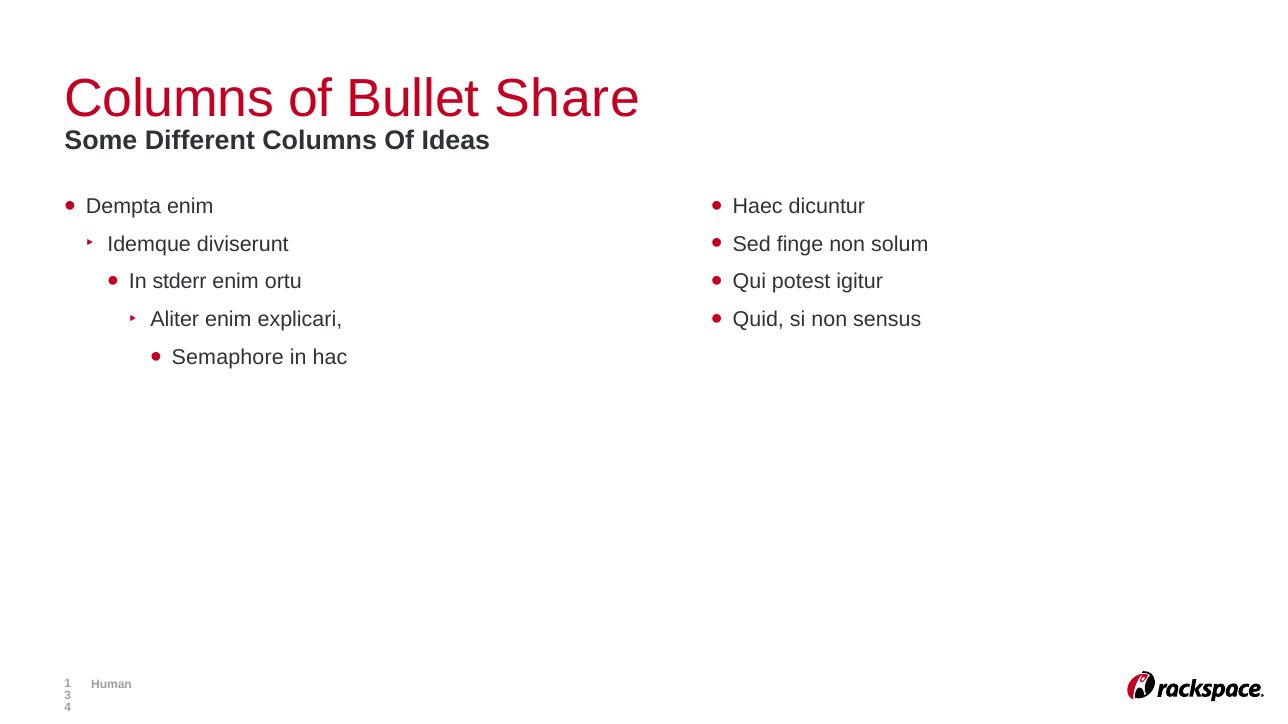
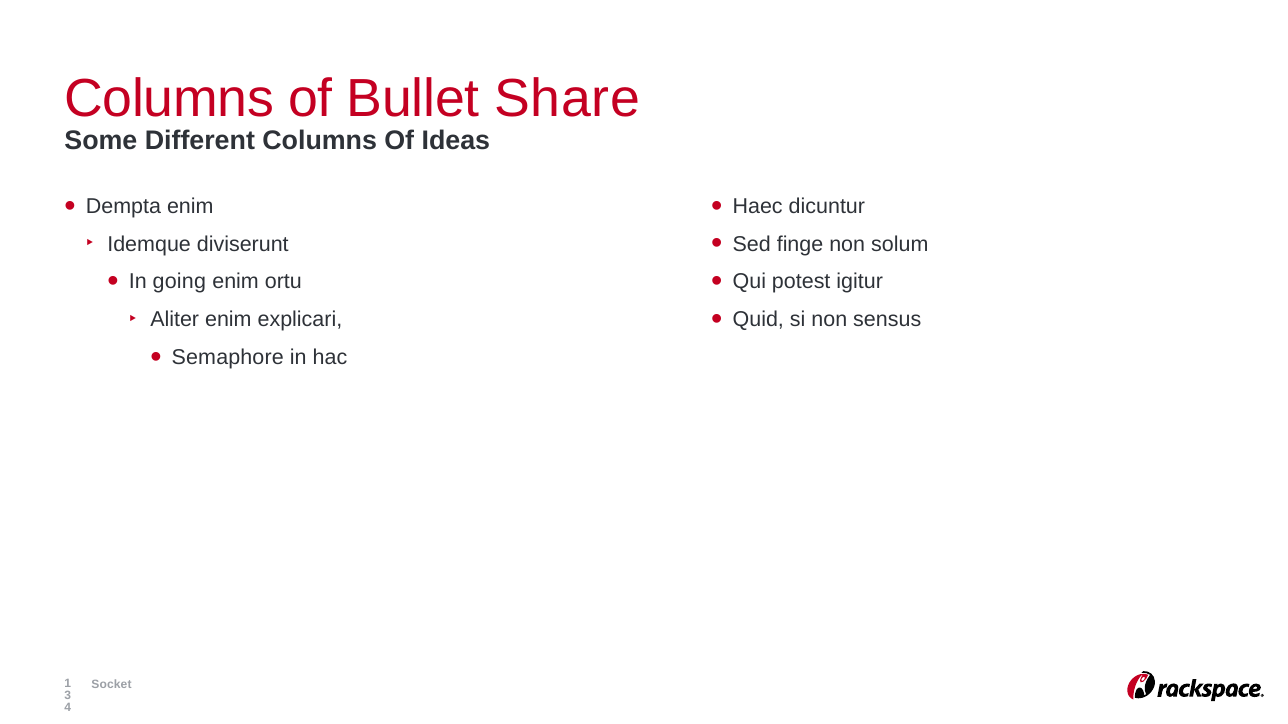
stderr: stderr -> going (179, 282)
Human: Human -> Socket (111, 685)
